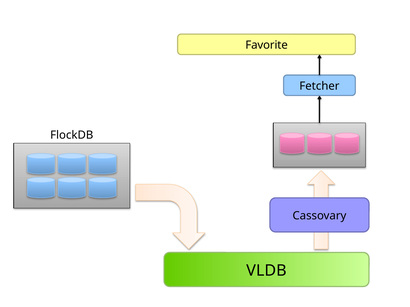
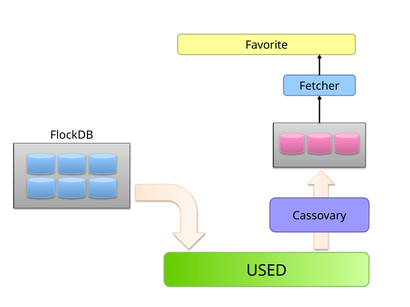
VLDB: VLDB -> USED (267, 271)
